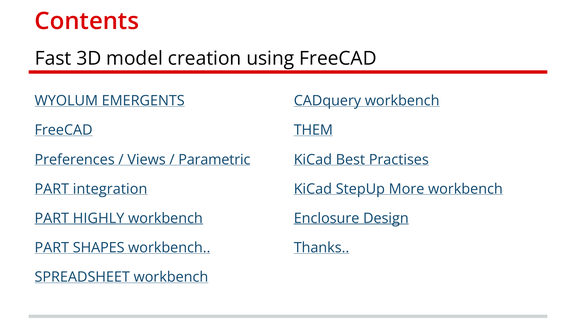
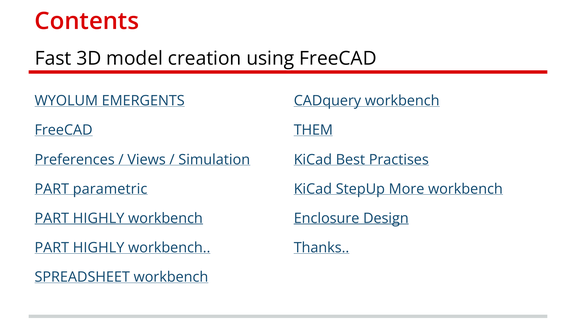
Parametric: Parametric -> Simulation (214, 160)
integration: integration -> parametric (110, 189)
SHAPES: SHAPES -> HIGHLY (99, 248)
